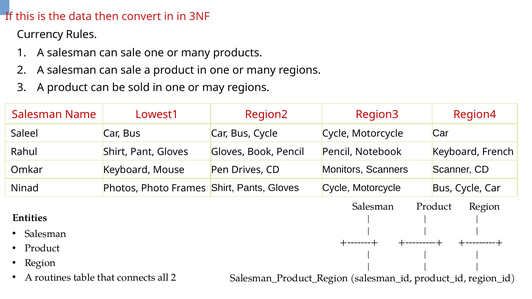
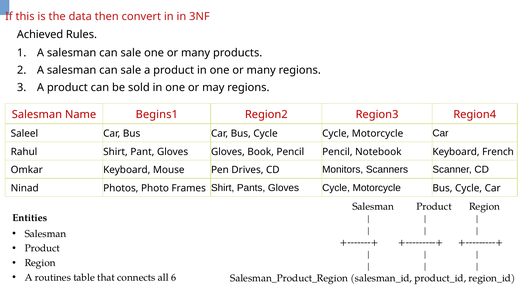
Currency: Currency -> Achieved (40, 34)
Lowest1: Lowest1 -> Begins1 (157, 115)
all 2: 2 -> 6 (174, 278)
